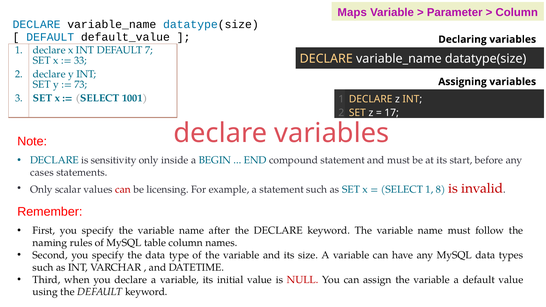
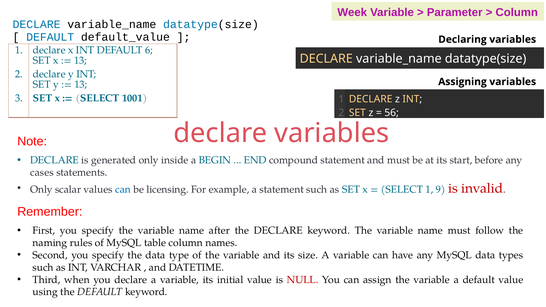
Maps: Maps -> Week (352, 13)
7: 7 -> 6 (149, 50)
33: 33 -> 13 (80, 60)
73: 73 -> 13 (81, 84)
17: 17 -> 56 (392, 113)
sensitivity: sensitivity -> generated (114, 160)
can colour: red -> blue (123, 190)
8: 8 -> 9 (441, 190)
